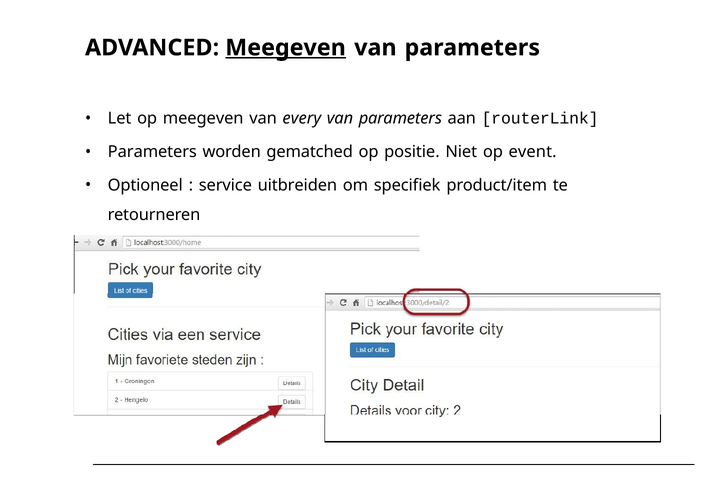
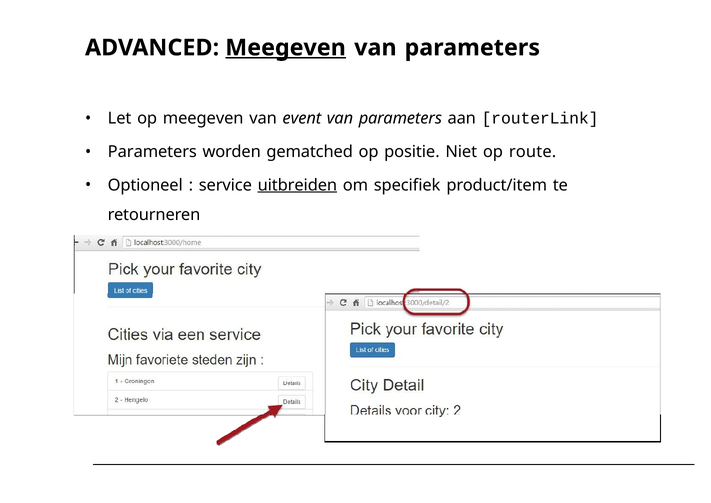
every: every -> event (302, 118)
event: event -> route (533, 152)
uitbreiden underline: none -> present (297, 185)
